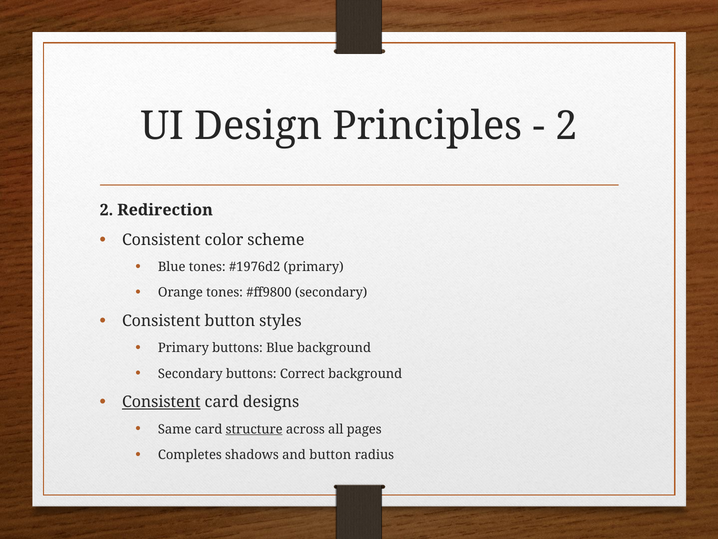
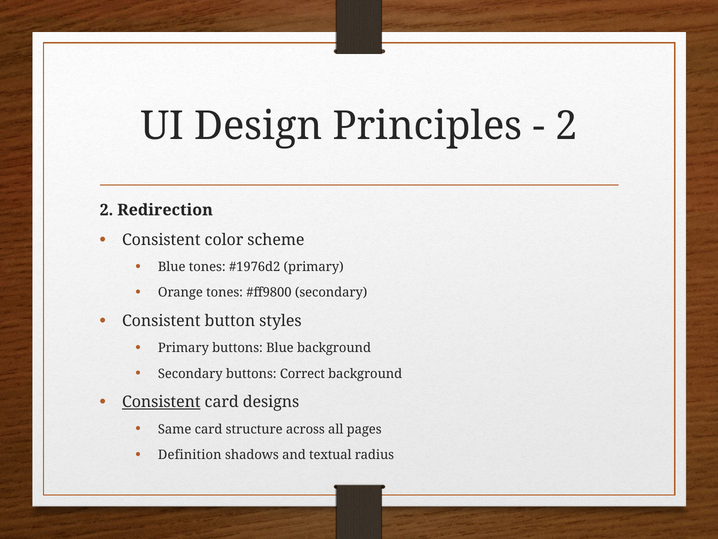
structure underline: present -> none (254, 429)
Completes: Completes -> Definition (190, 454)
and button: button -> textual (330, 454)
